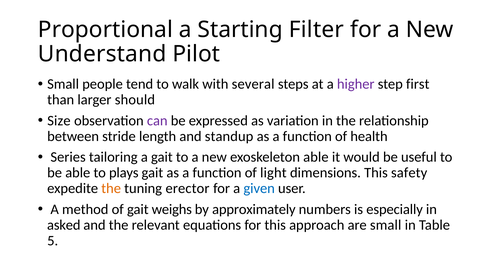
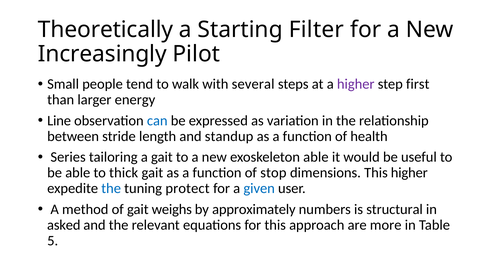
Proportional: Proportional -> Theoretically (106, 29)
Understand: Understand -> Increasingly (102, 54)
should: should -> energy (135, 100)
Size: Size -> Line (59, 120)
can colour: purple -> blue (157, 120)
plays: plays -> thick (124, 173)
light: light -> stop (273, 173)
This safety: safety -> higher (409, 173)
the colour: orange -> blue (111, 188)
erector: erector -> protect (188, 188)
especially: especially -> structural (395, 209)
are small: small -> more (386, 225)
